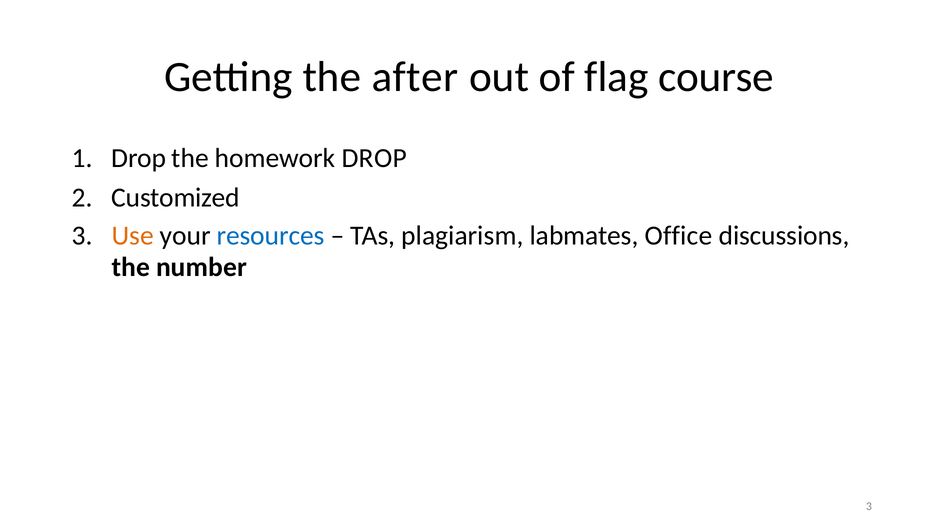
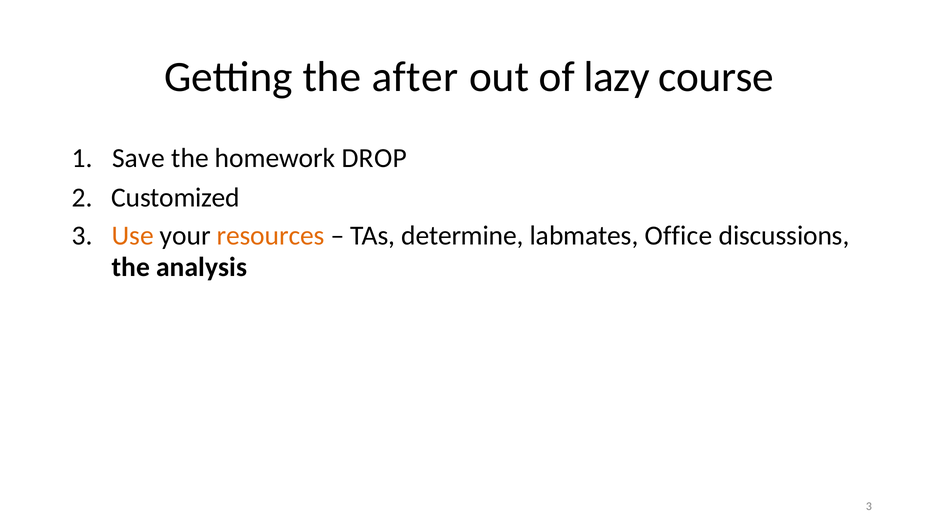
flag: flag -> lazy (617, 77)
Drop: Drop -> Save (138, 158)
resources colour: blue -> orange (271, 236)
plagiarism: plagiarism -> determine (462, 236)
number: number -> analysis (202, 267)
